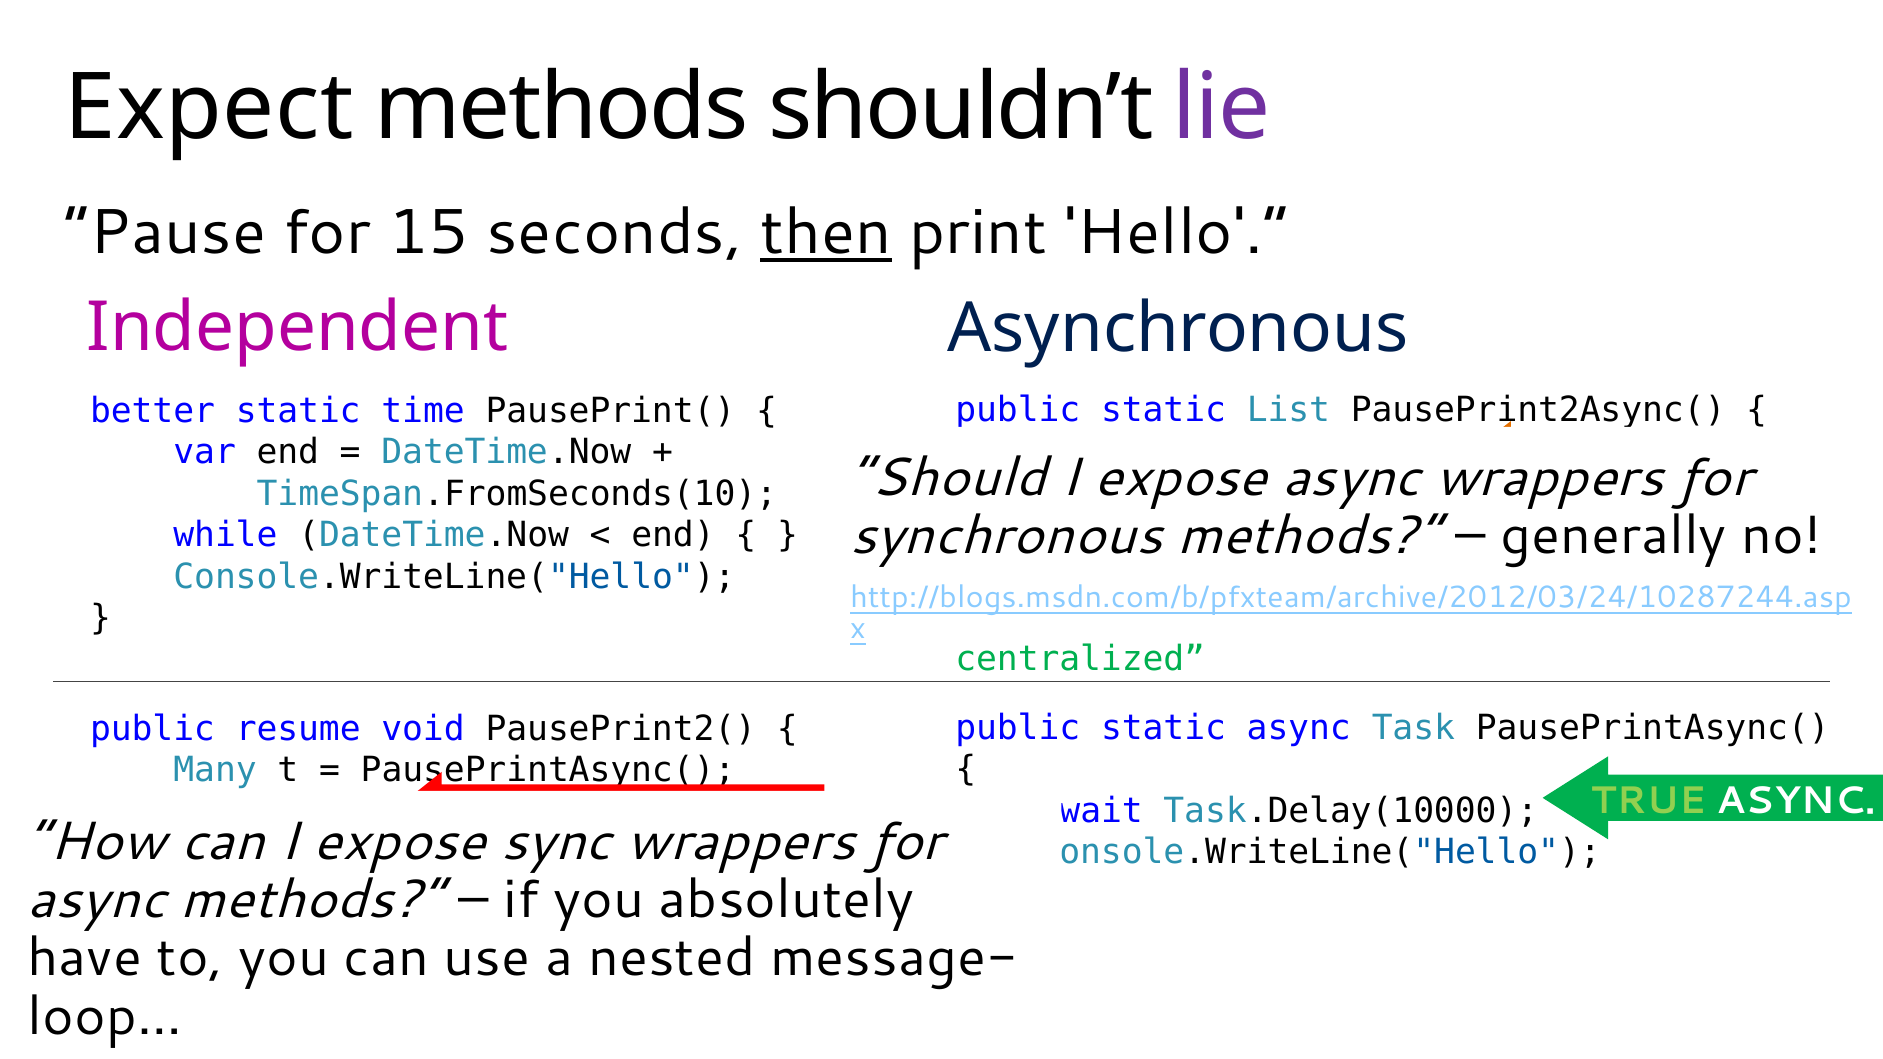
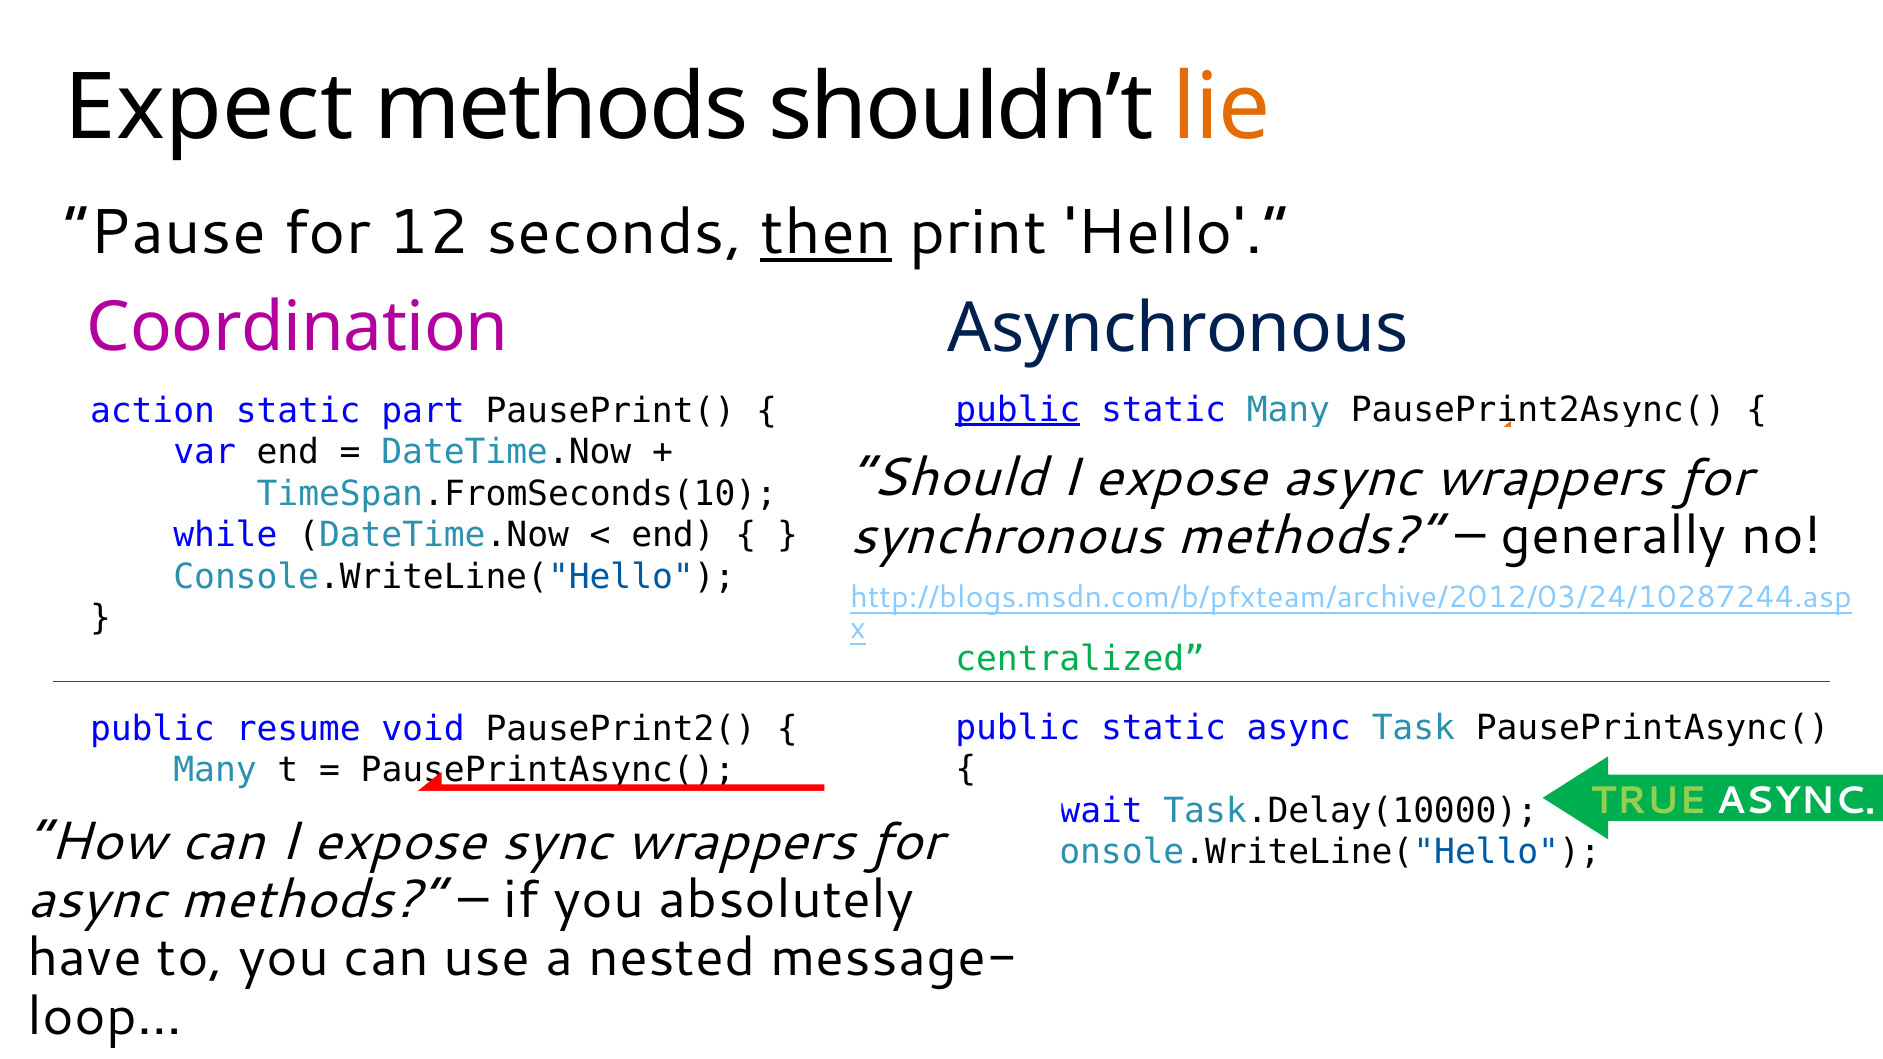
lie colour: purple -> orange (1222, 108)
15: 15 -> 12 (429, 233)
Independent: Independent -> Coordination (298, 328)
public underline: none -> present (1018, 410)
static List: List -> Many (1288, 410)
better: better -> action (153, 411)
time: time -> part (423, 411)
